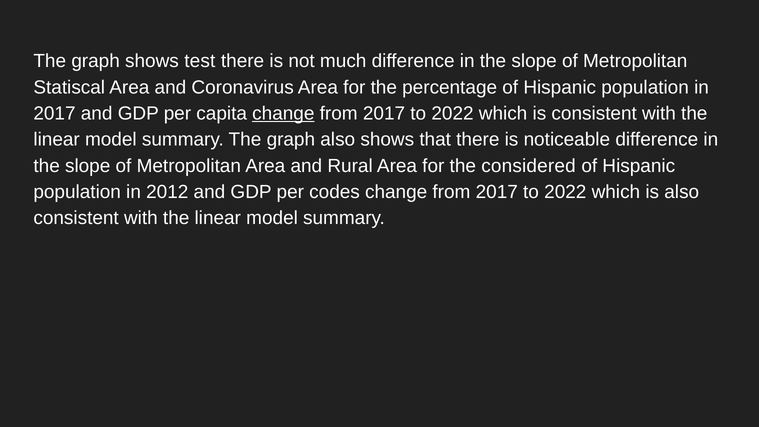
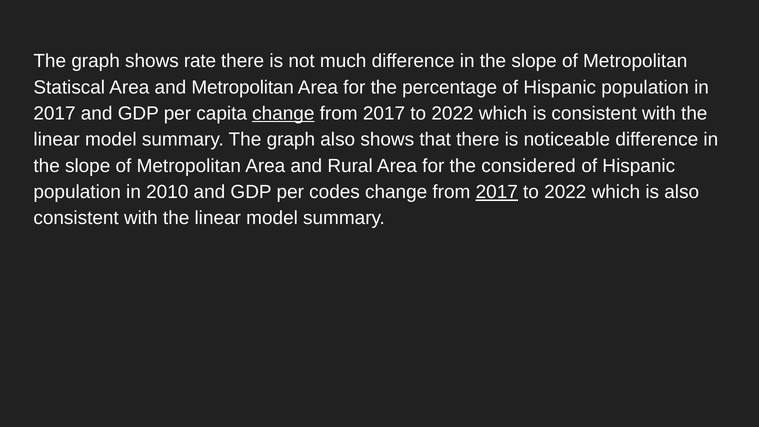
test: test -> rate (200, 61)
and Coronavirus: Coronavirus -> Metropolitan (243, 87)
2012: 2012 -> 2010 (167, 192)
2017 underline: none -> present (497, 192)
